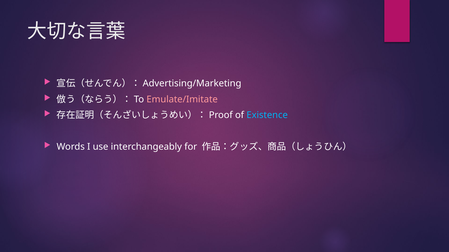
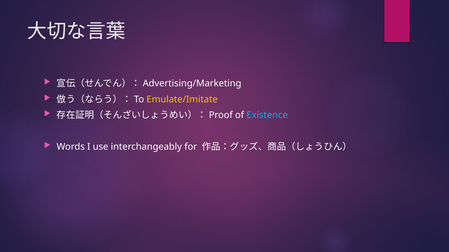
Emulate/Imitate colour: pink -> yellow (182, 99)
